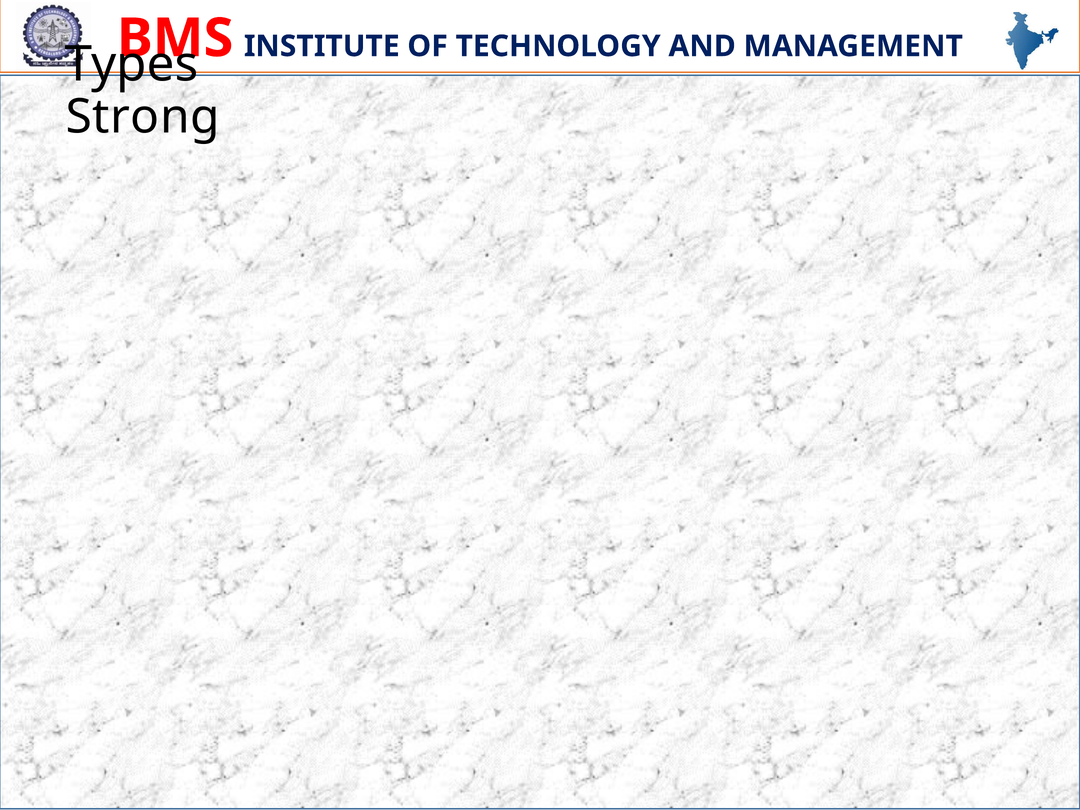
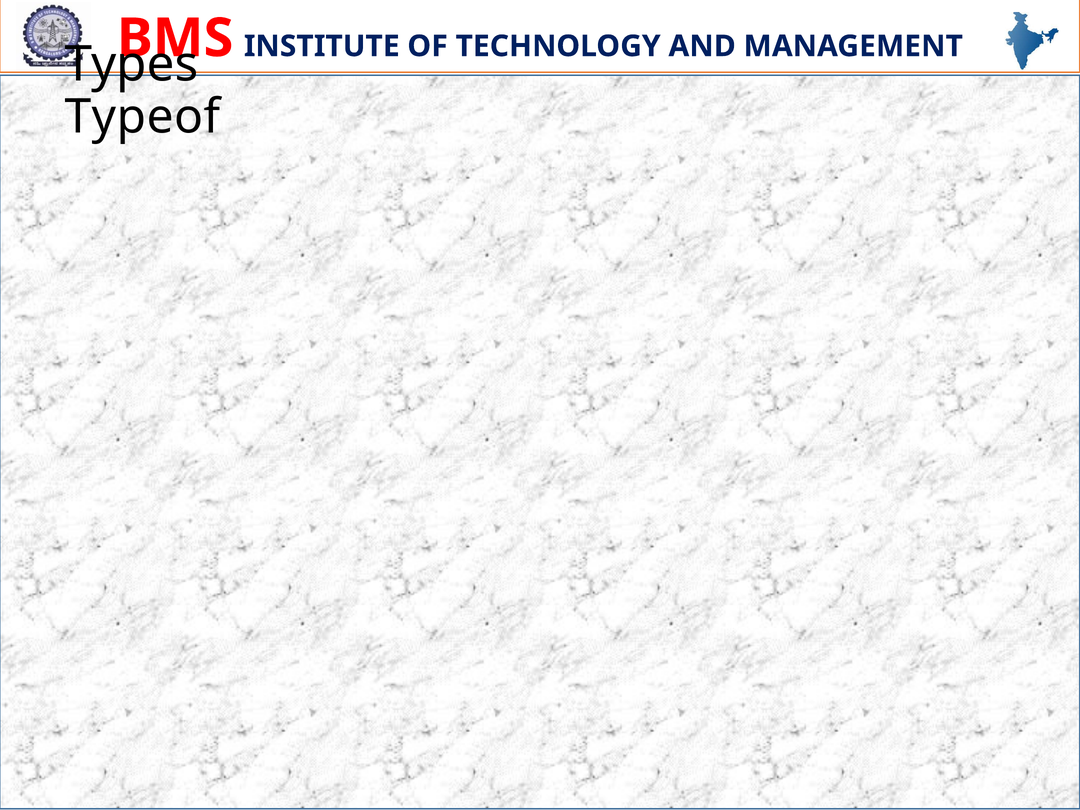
Strong: Strong -> Typeof (143, 117)
